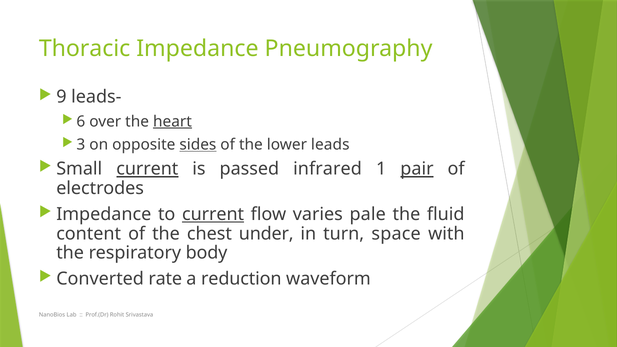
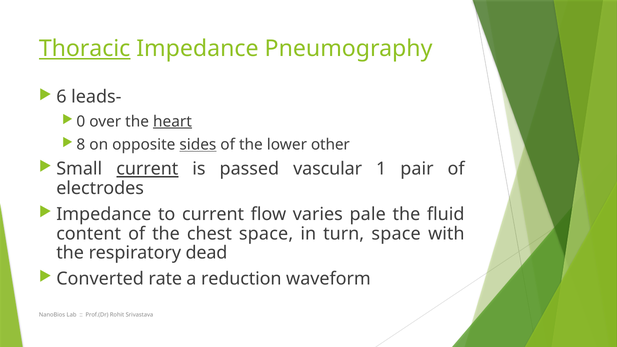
Thoracic underline: none -> present (85, 49)
9: 9 -> 6 (61, 97)
6: 6 -> 0 (81, 122)
3: 3 -> 8 (81, 145)
leads: leads -> other (330, 145)
infrared: infrared -> vascular (328, 169)
pair underline: present -> none (417, 169)
current underline: present -> none (213, 214)
chest under: under -> space (266, 234)
body: body -> dead (207, 253)
